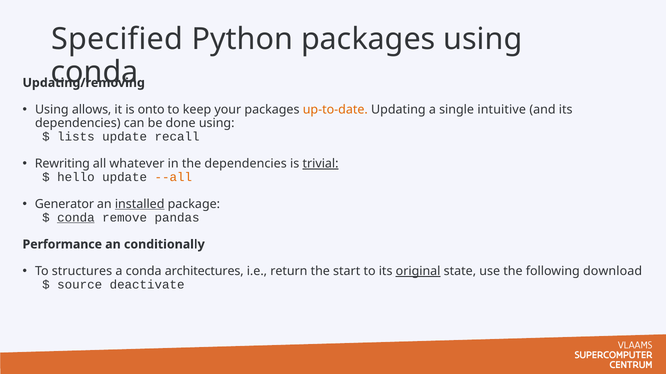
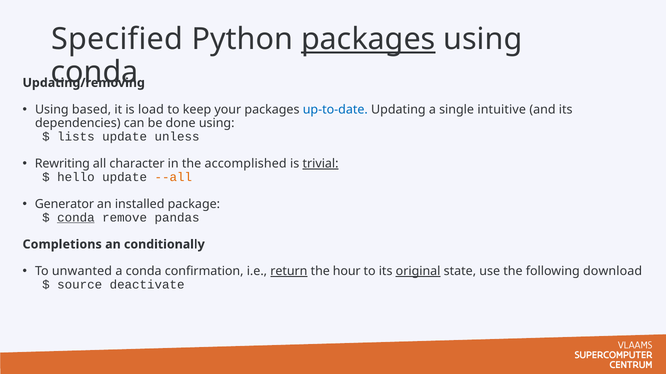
packages underline: none -> present (368, 39)
allows: allows -> based (92, 110)
onto: onto -> load (151, 110)
up-to-date colour: orange -> blue (335, 110)
recall: recall -> unless (177, 137)
whatever: whatever -> character (137, 164)
the dependencies: dependencies -> accomplished (246, 164)
installed underline: present -> none (140, 204)
Performance: Performance -> Completions (62, 245)
structures: structures -> unwanted (82, 272)
architectures: architectures -> confirmation (204, 272)
return underline: none -> present (289, 272)
start: start -> hour (347, 272)
